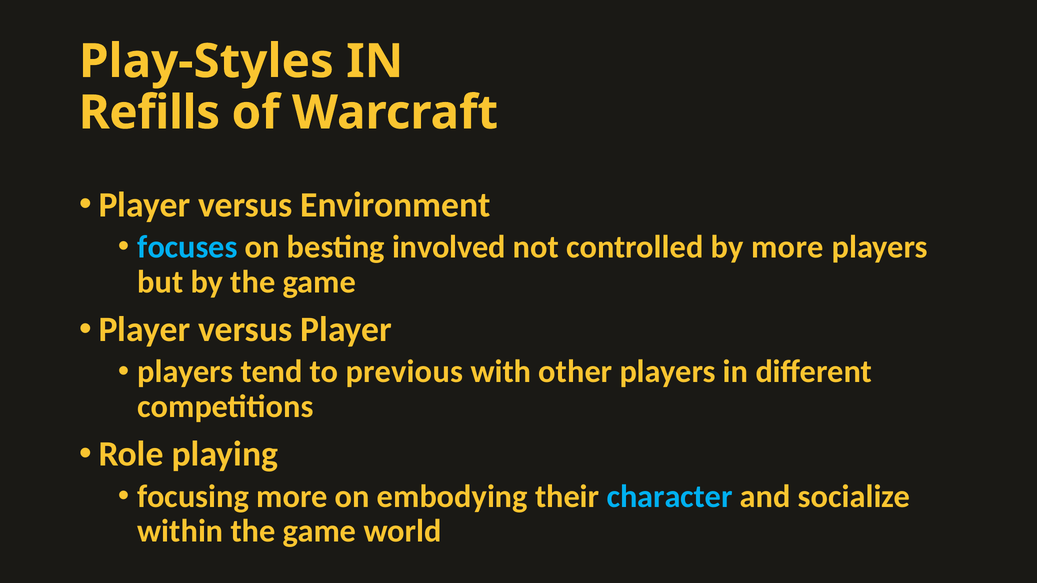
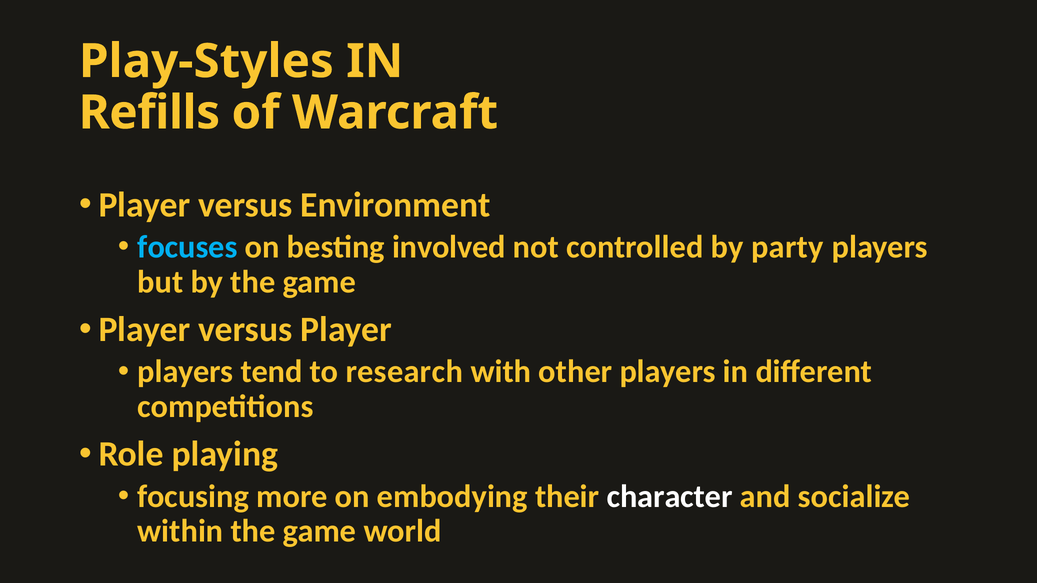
by more: more -> party (787, 247)
previous: previous -> research (404, 372)
character colour: light blue -> white (670, 497)
